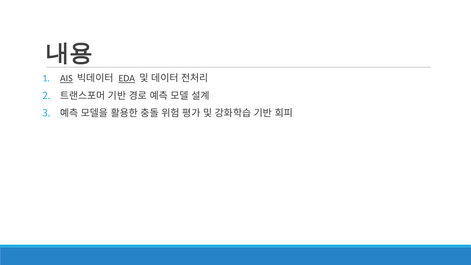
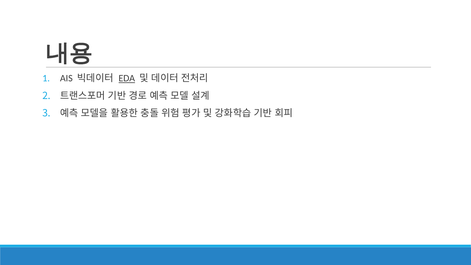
AIS underline: present -> none (66, 78)
